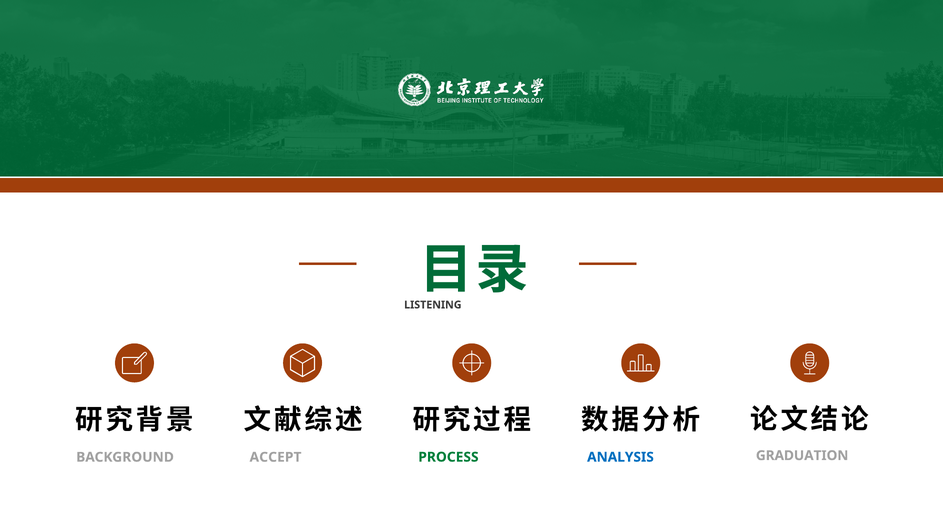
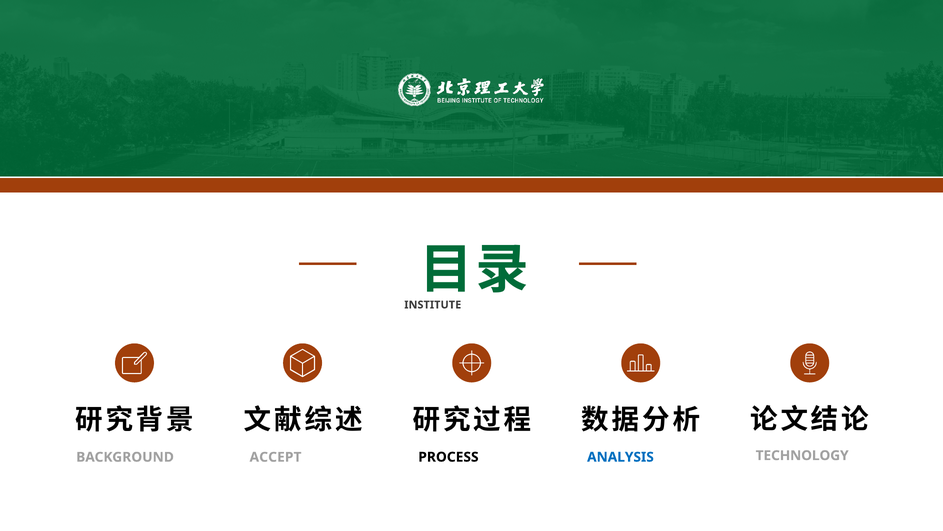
LISTENING: LISTENING -> INSTITUTE (433, 305)
GRADUATION: GRADUATION -> TECHNOLOGY (802, 455)
PROCESS colour: green -> black (448, 457)
